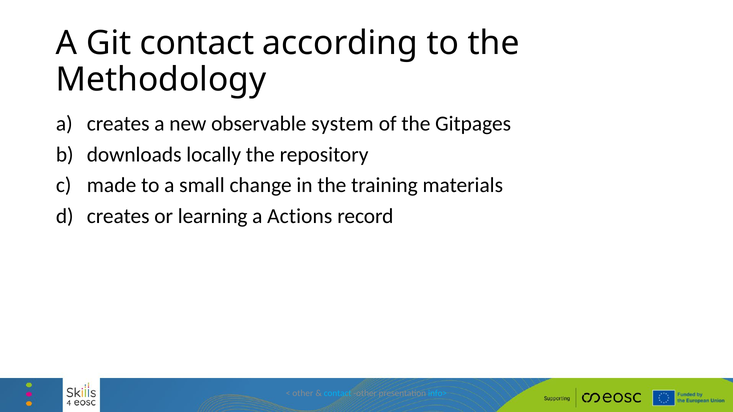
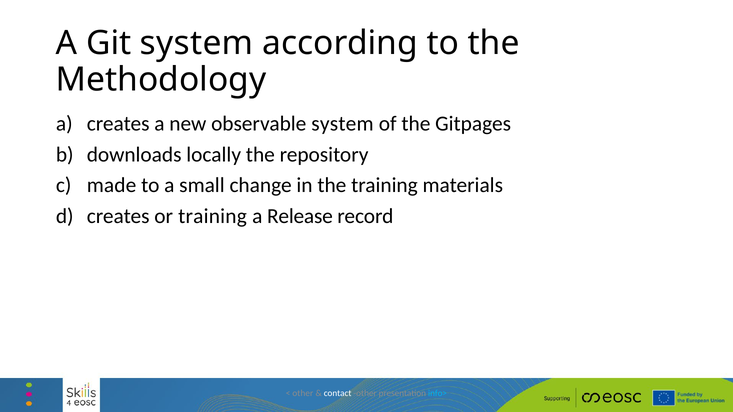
Git contact: contact -> system (197, 43)
or learning: learning -> training (213, 216)
Actions: Actions -> Release (300, 216)
contact colour: light blue -> white (338, 394)
